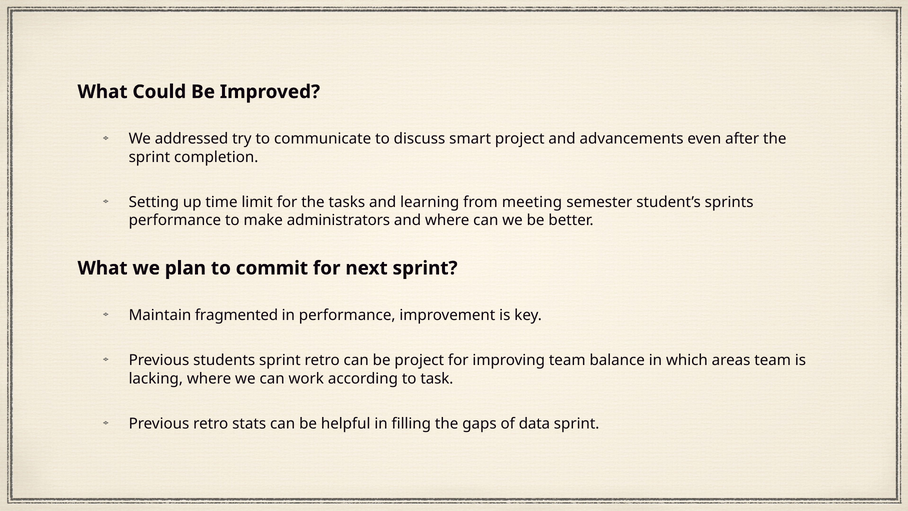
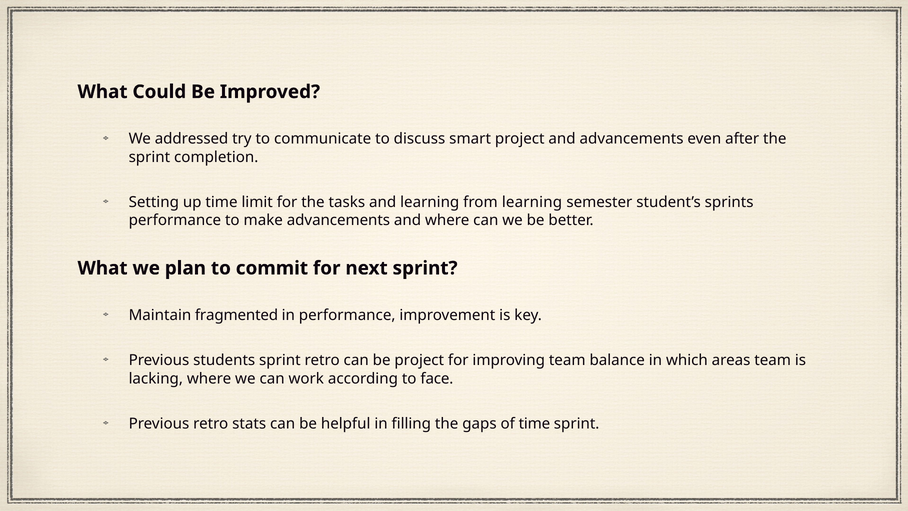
from meeting: meeting -> learning (532, 202)
make administrators: administrators -> advancements (338, 220)
task: task -> face (437, 378)
of data: data -> time (534, 424)
